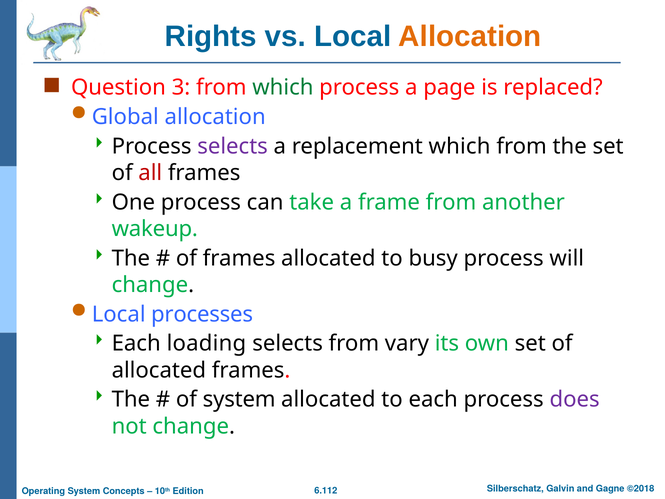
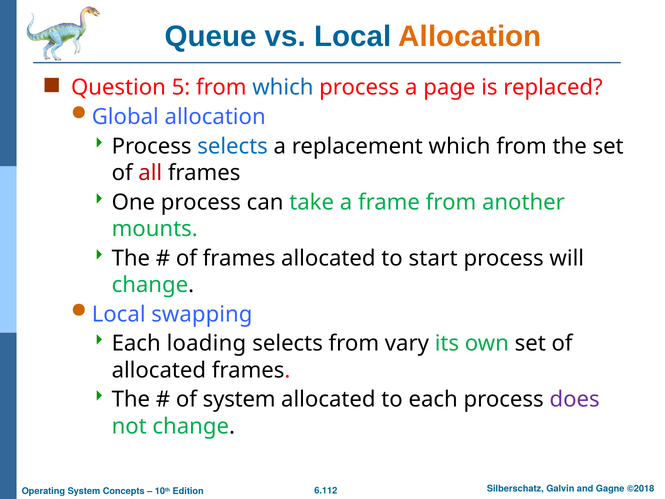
Rights: Rights -> Queue (211, 37)
3: 3 -> 5 (181, 87)
which colour: green -> blue (283, 87)
selects colour: purple -> blue (233, 146)
wakeup: wakeup -> mounts (155, 229)
busy: busy -> start (433, 258)
processes: processes -> swapping (202, 314)
